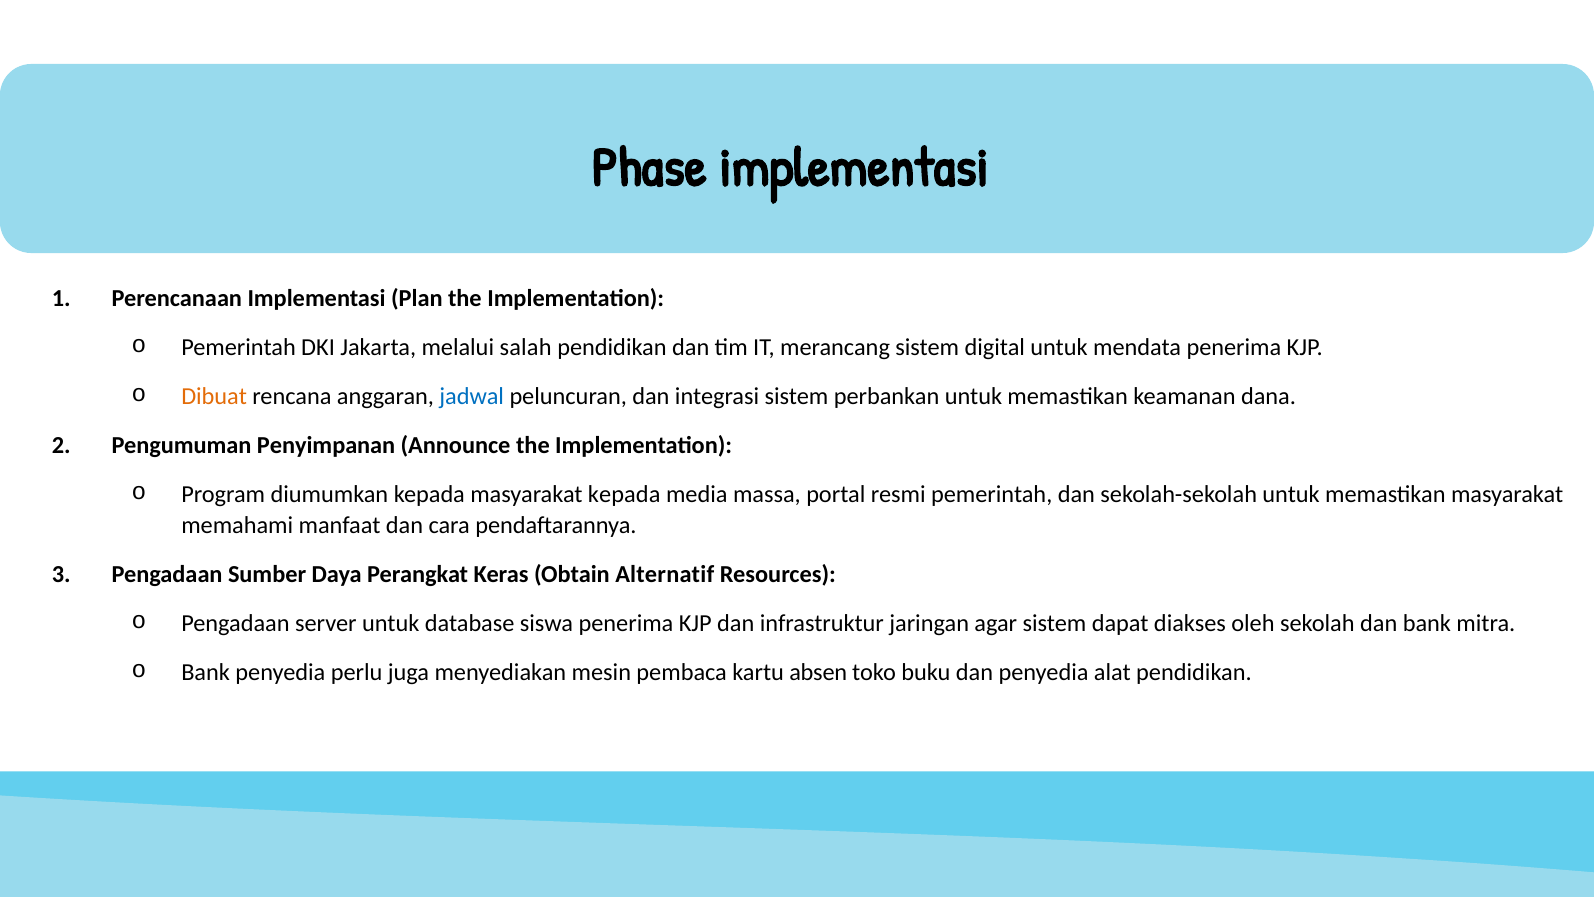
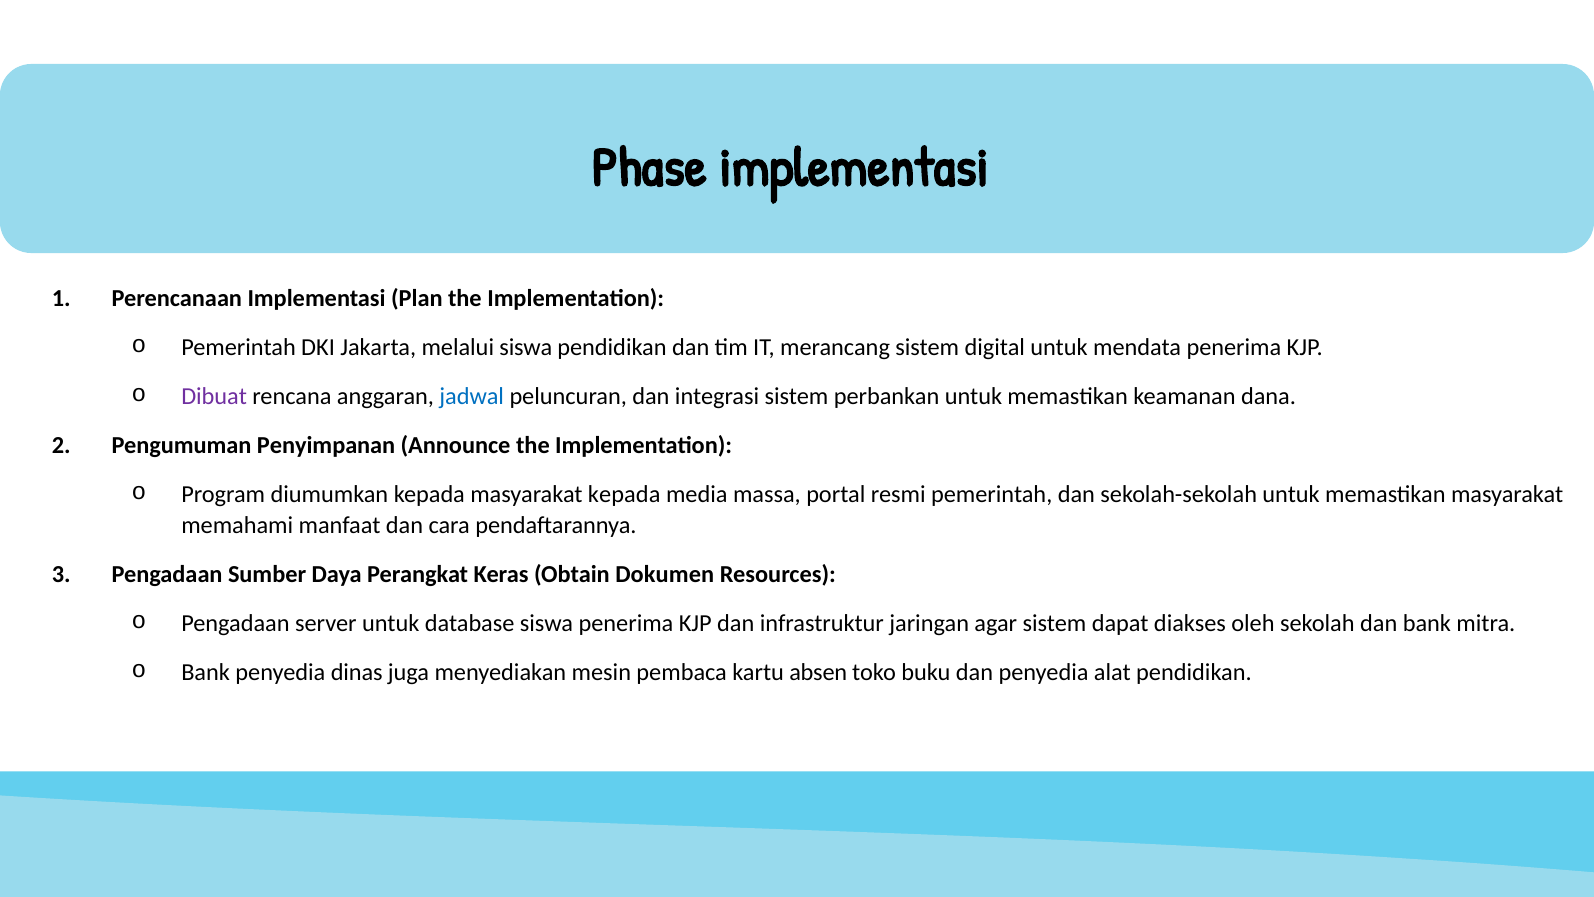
melalui salah: salah -> siswa (526, 347)
Dibuat colour: orange -> purple (214, 396)
Alternatif: Alternatif -> Dokumen (665, 574)
perlu: perlu -> dinas (357, 672)
